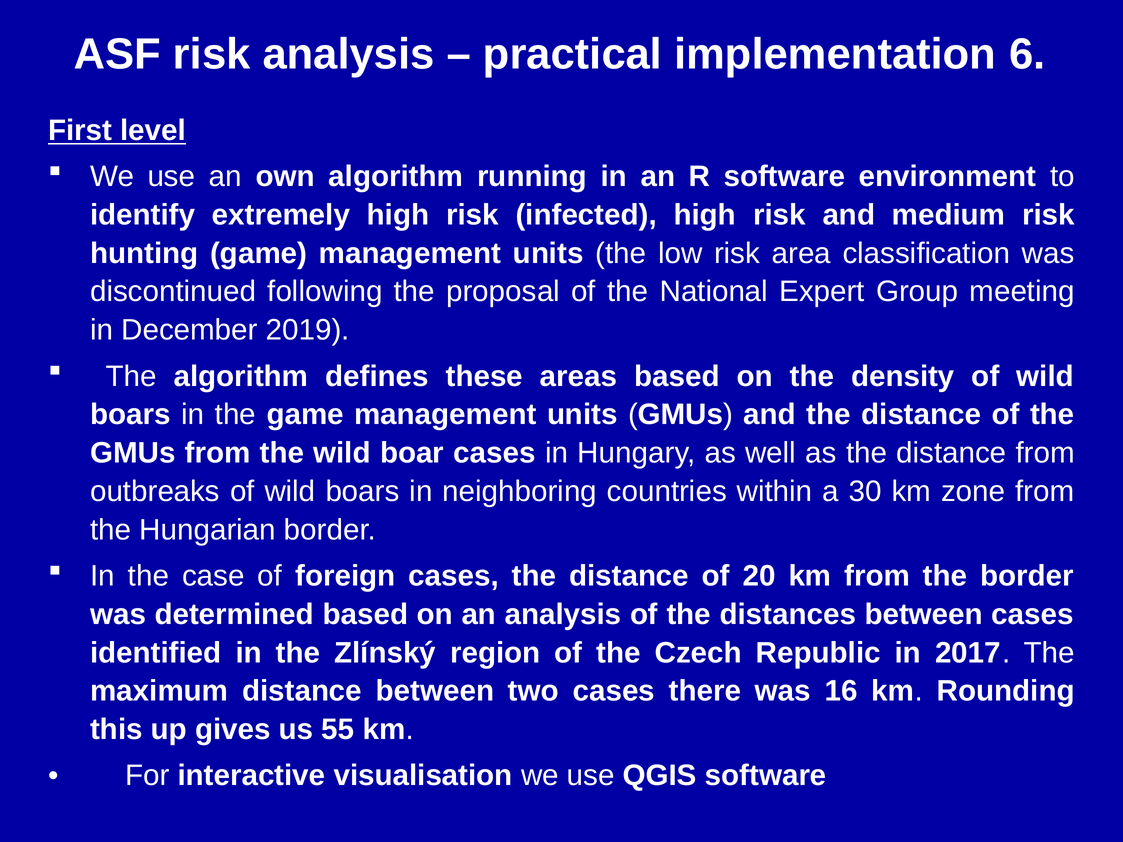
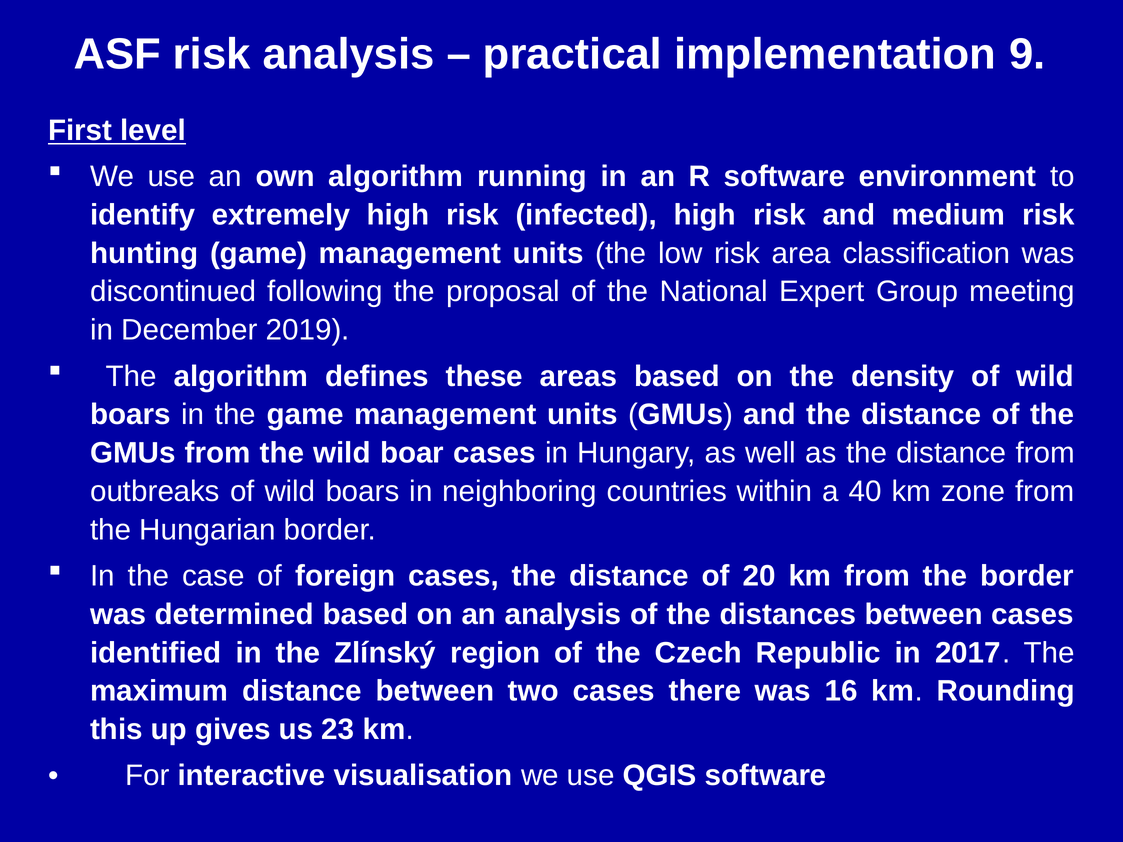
6: 6 -> 9 (1027, 54)
30: 30 -> 40 (865, 492)
55: 55 -> 23 (338, 730)
